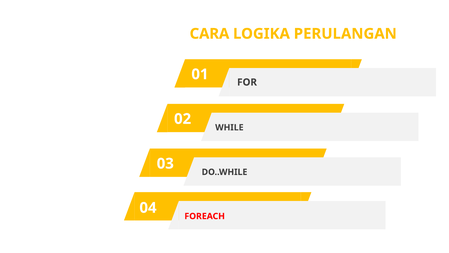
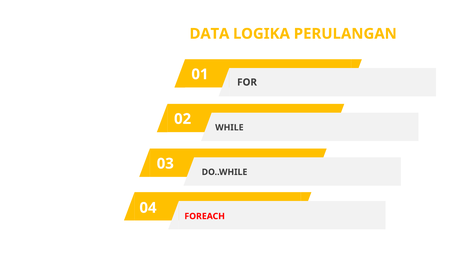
CARA: CARA -> DATA (209, 34)
